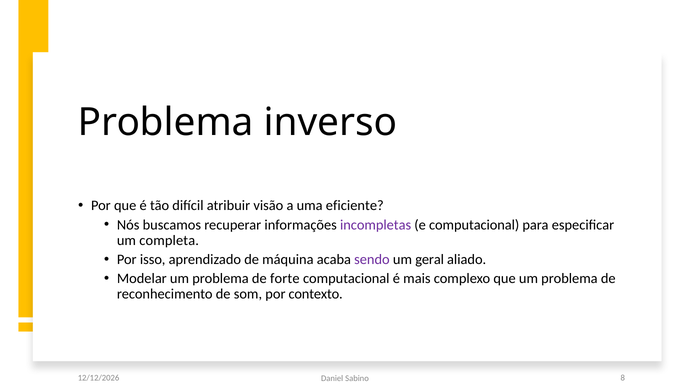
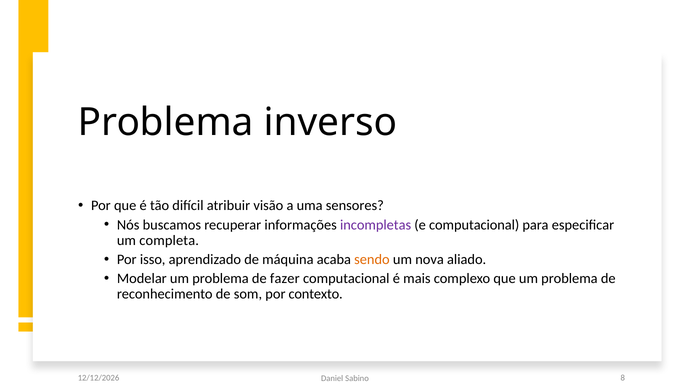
eficiente: eficiente -> sensores (355, 206)
sendo colour: purple -> orange (372, 260)
geral: geral -> nova (430, 260)
forte: forte -> fazer (285, 279)
